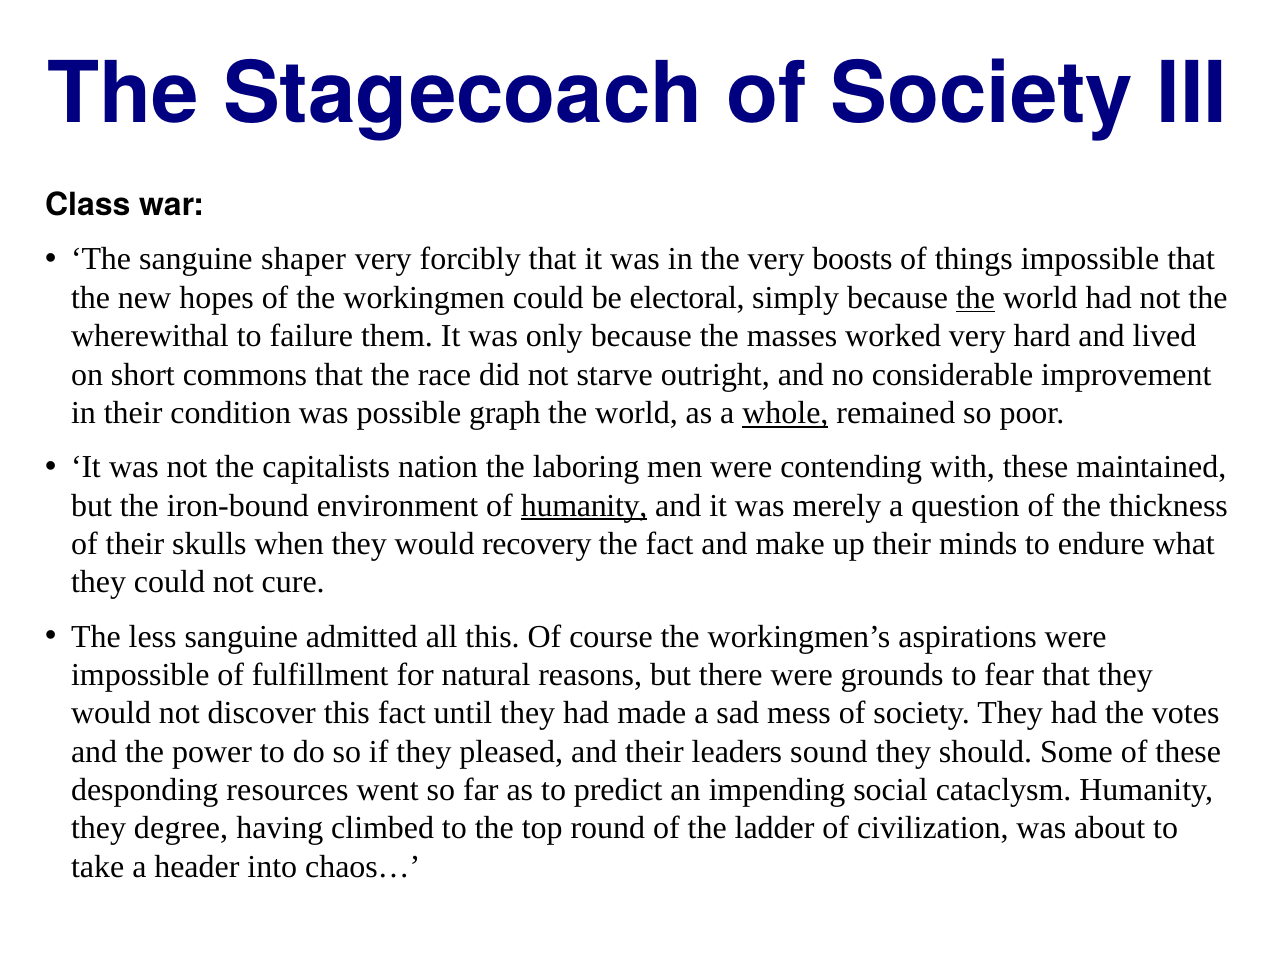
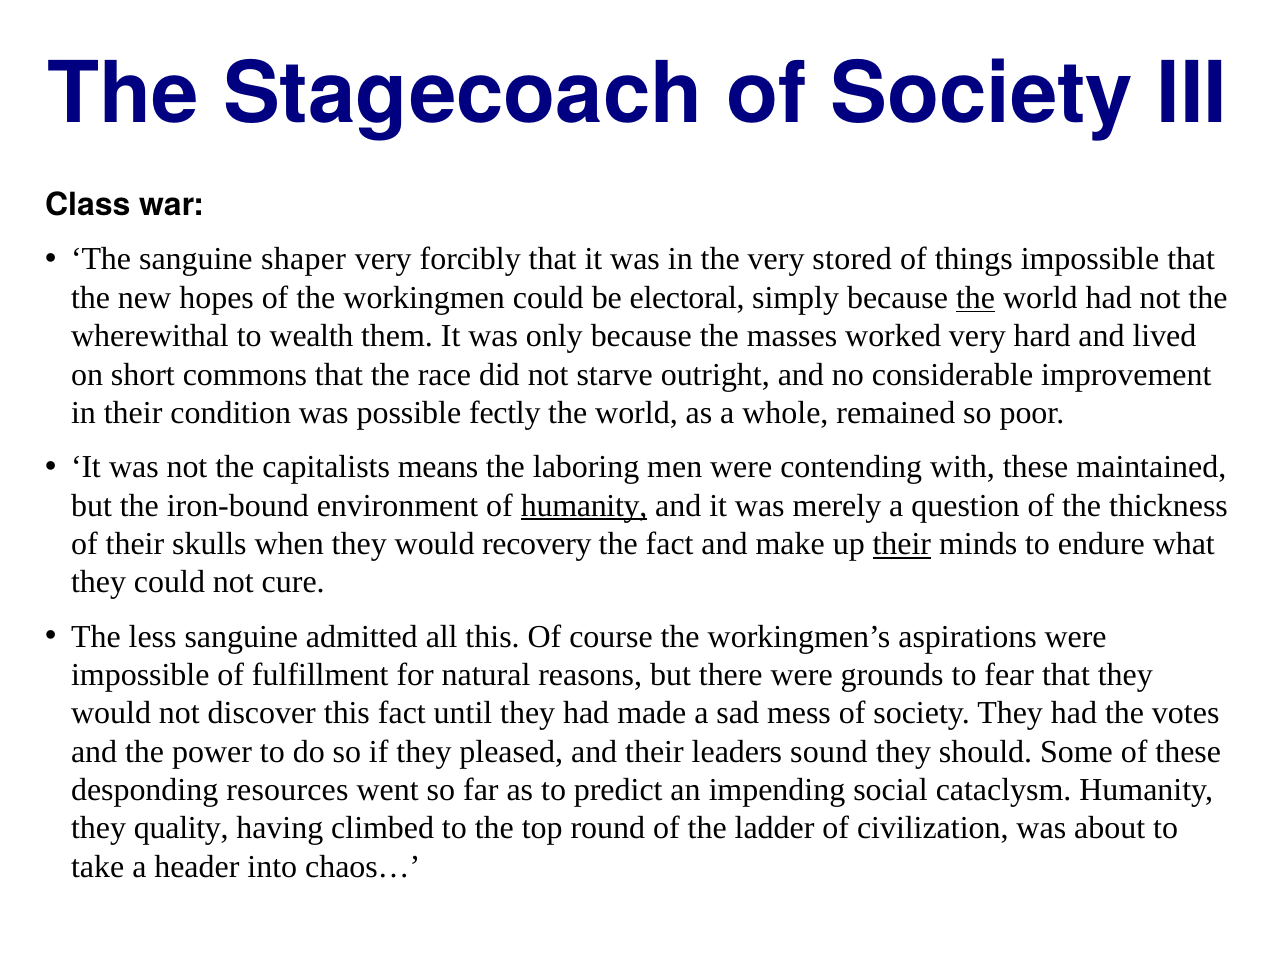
boosts: boosts -> stored (852, 259)
failure: failure -> wealth (312, 336)
graph: graph -> fectly (505, 413)
whole underline: present -> none (785, 413)
nation: nation -> means (438, 467)
their underline: none -> present (902, 544)
degree: degree -> quality (181, 829)
